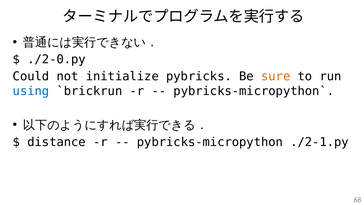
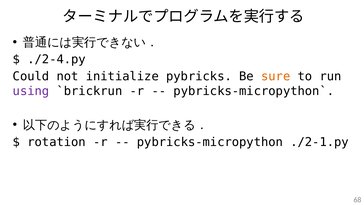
./2-0.py: ./2-0.py -> ./2-4.py (57, 59)
using colour: blue -> purple (31, 91)
distance: distance -> rotation (57, 142)
